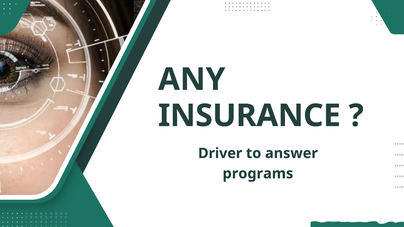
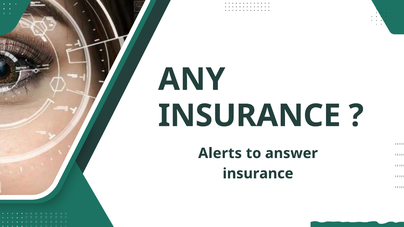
Driver: Driver -> Alerts (220, 153)
programs: programs -> insurance (258, 174)
